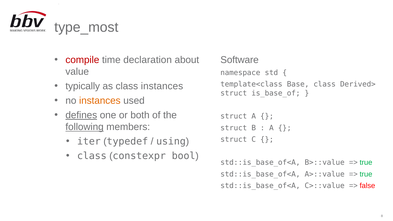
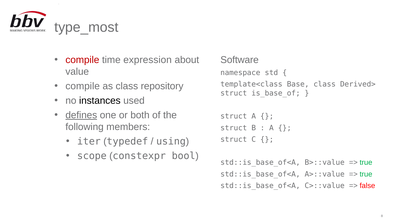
declaration: declaration -> expression (148, 60)
typically: typically -> compile (83, 86)
class instances: instances -> repository (162, 86)
instances colour: orange -> black (100, 101)
following underline: present -> none (85, 127)
class: class -> scope (92, 156)
